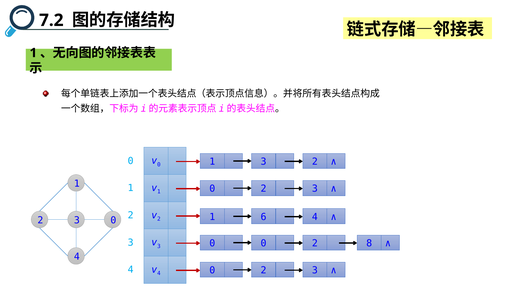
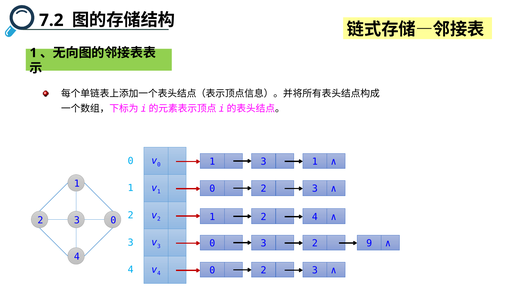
2: 2 -> 1 (315, 161)
1 6: 6 -> 2 (264, 216)
0: 0 -> 3 (264, 243)
8: 8 -> 9 (369, 243)
